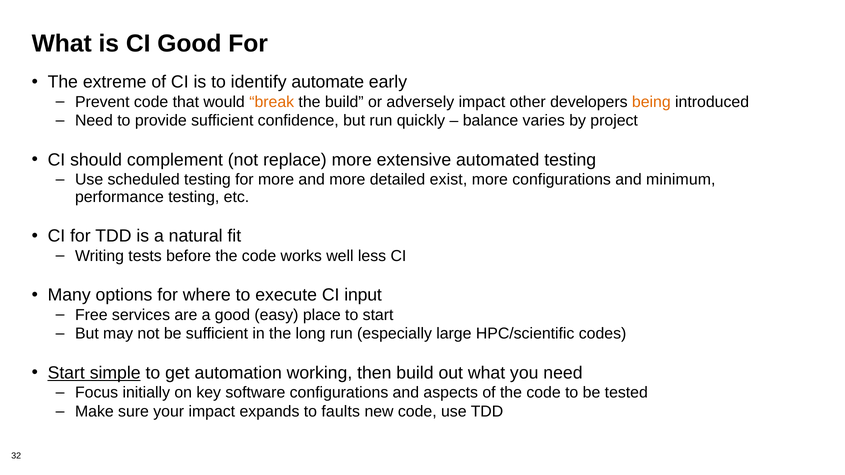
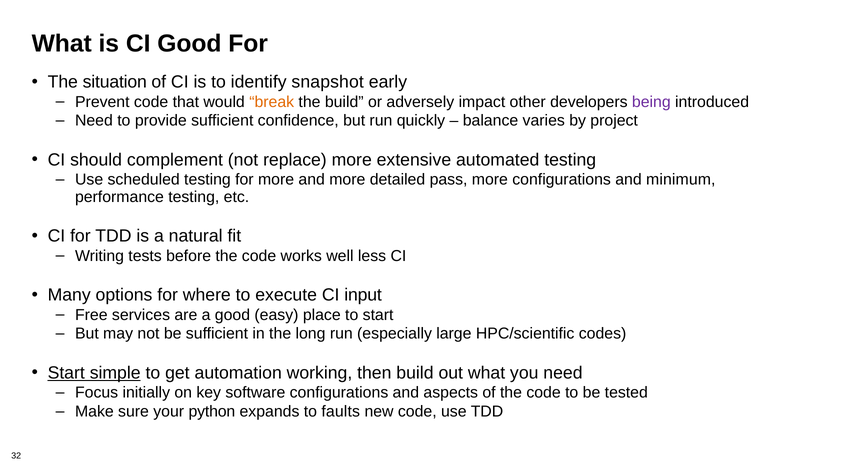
extreme: extreme -> situation (115, 82)
automate: automate -> snapshot (328, 82)
being colour: orange -> purple (651, 102)
exist: exist -> pass (449, 180)
your impact: impact -> python (212, 412)
